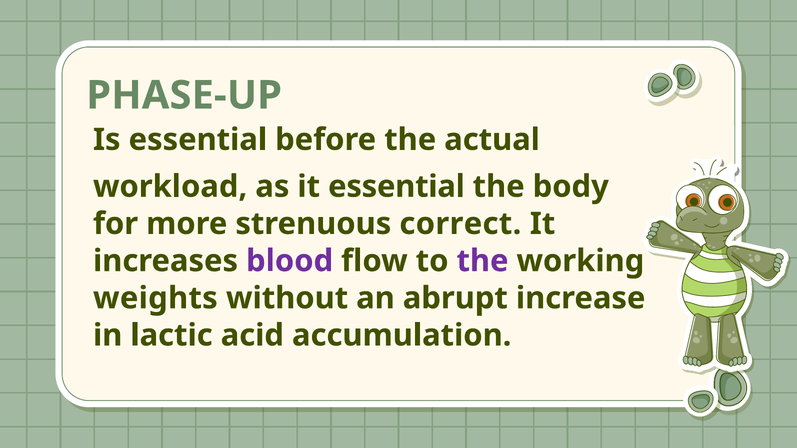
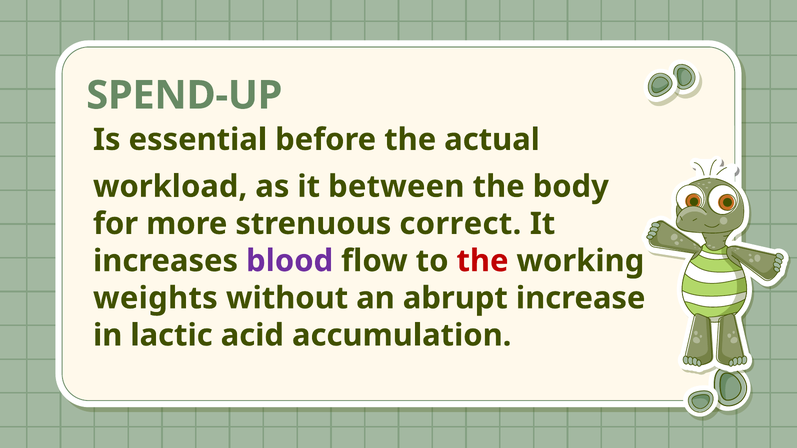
PHASE-UP: PHASE-UP -> SPEND-UP (184, 95)
it essential: essential -> between (396, 187)
the colour: purple -> red (483, 261)
